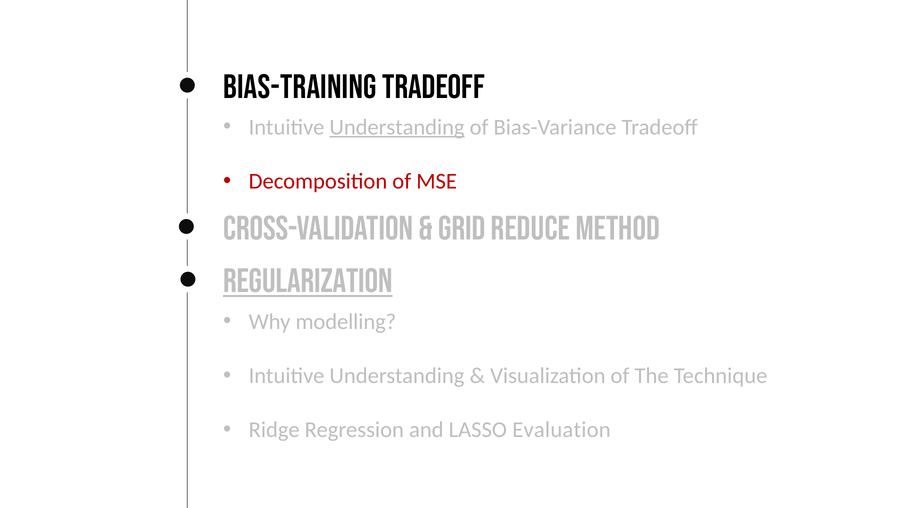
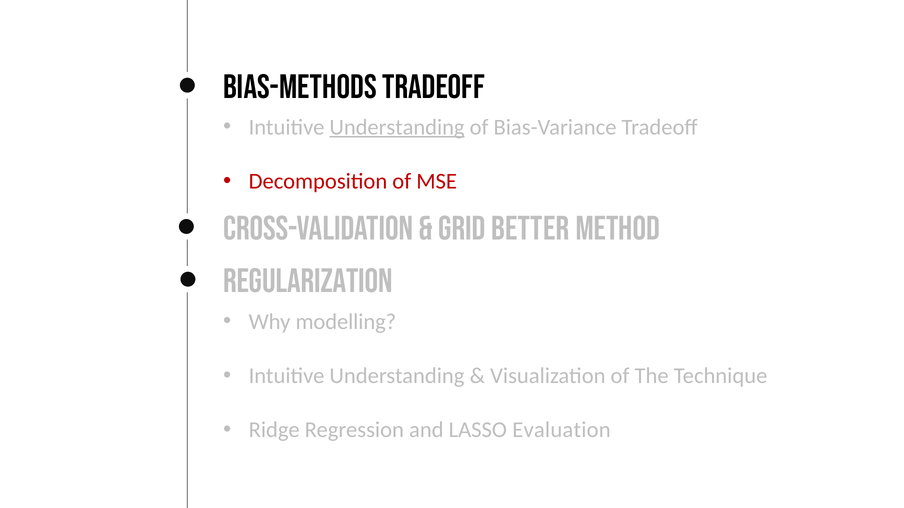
Bias-Training: Bias-Training -> Bias-Methods (300, 87)
Reduce: Reduce -> Better (530, 229)
Regularization underline: present -> none (308, 282)
